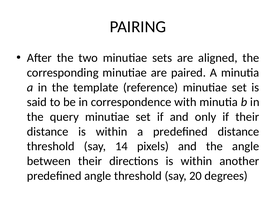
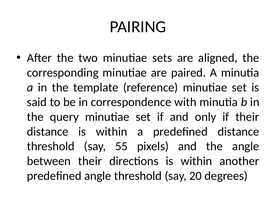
14: 14 -> 55 (121, 146)
